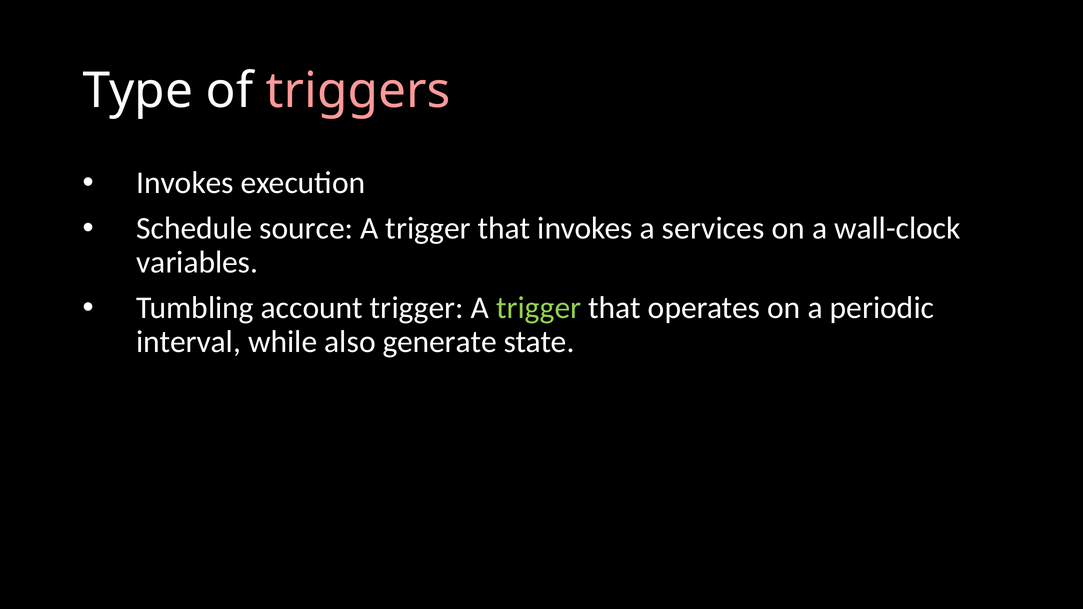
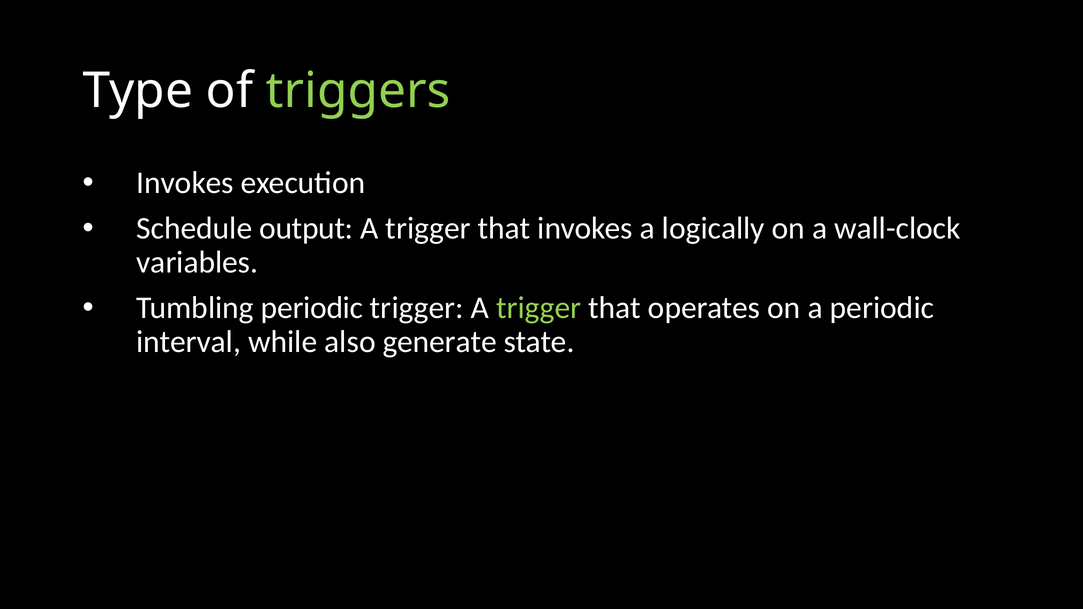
triggers colour: pink -> light green (358, 91)
source: source -> output (306, 229)
services: services -> logically (713, 229)
Tumbling account: account -> periodic (312, 308)
